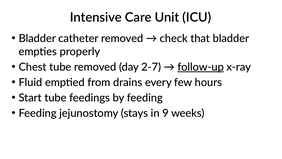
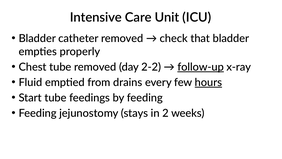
2-7: 2-7 -> 2-2 (151, 67)
hours underline: none -> present (208, 82)
9: 9 -> 2 (165, 113)
